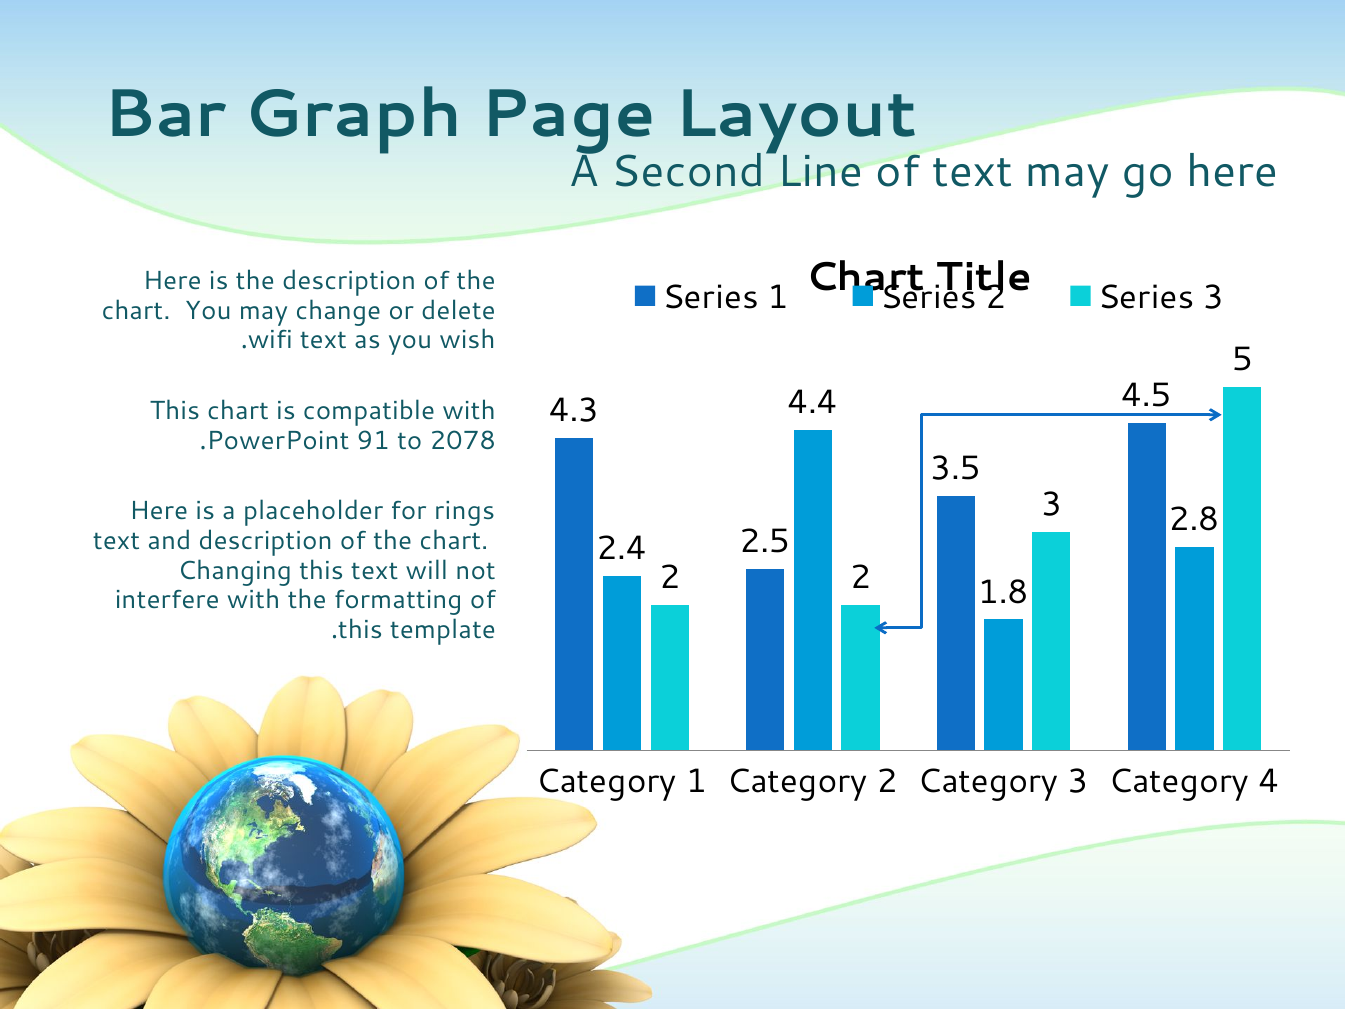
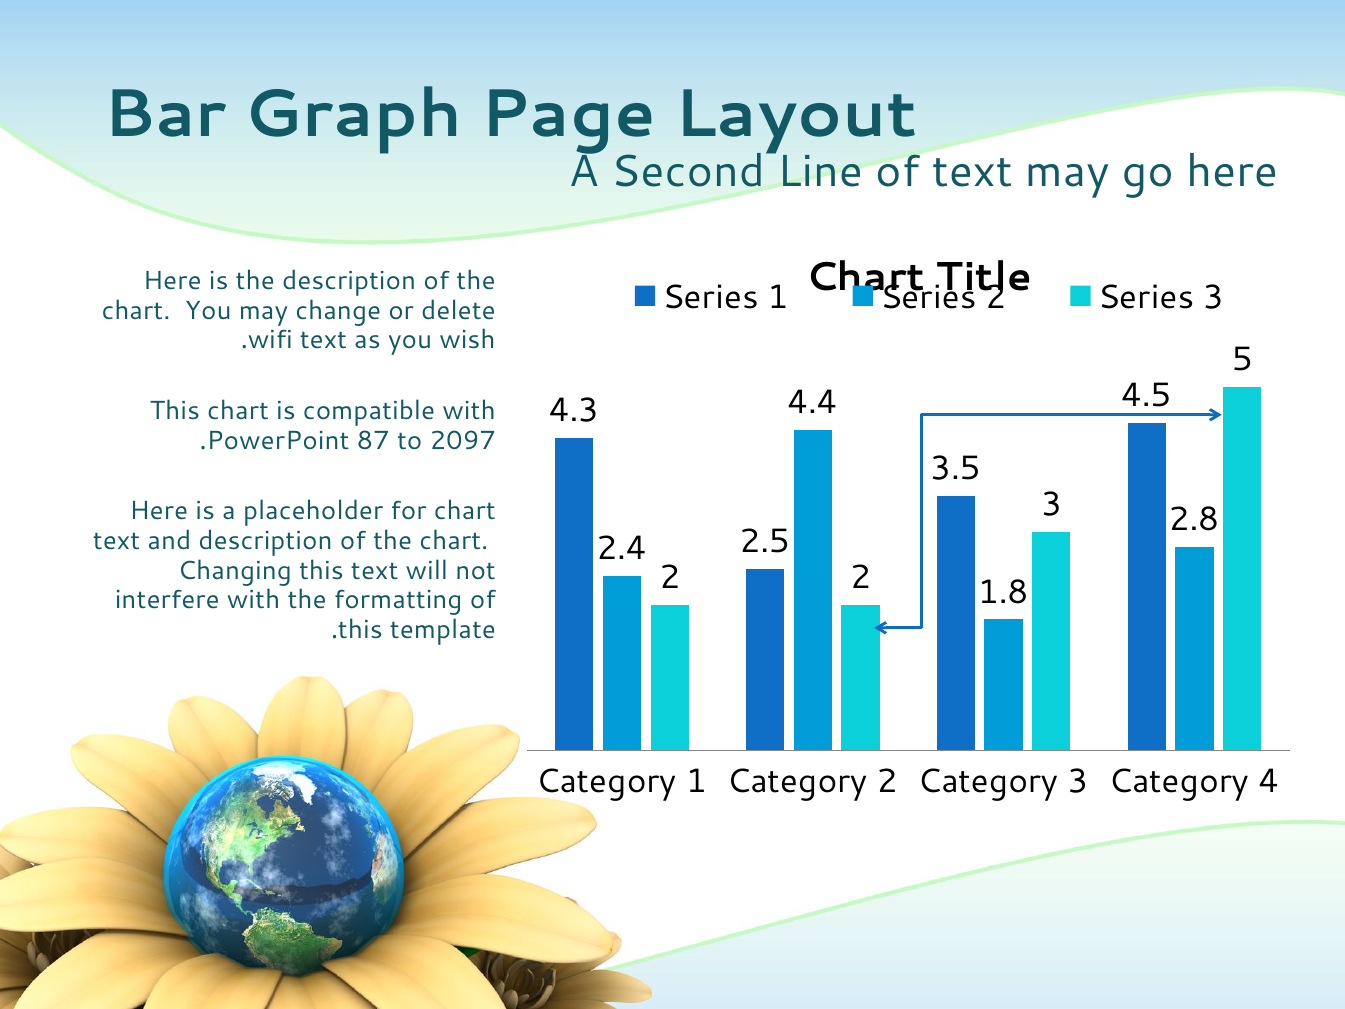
91: 91 -> 87 (373, 440)
2078: 2078 -> 2097 (463, 440)
for rings: rings -> chart (465, 511)
